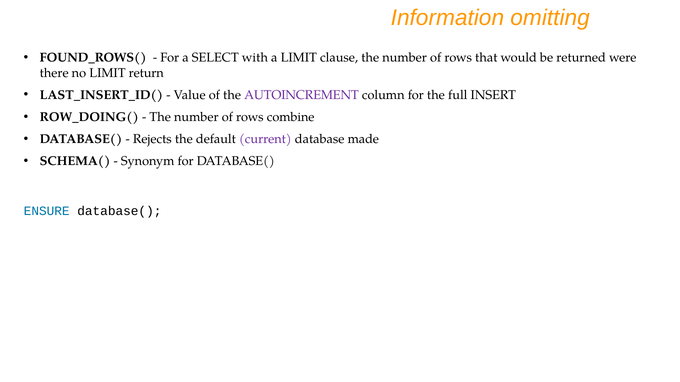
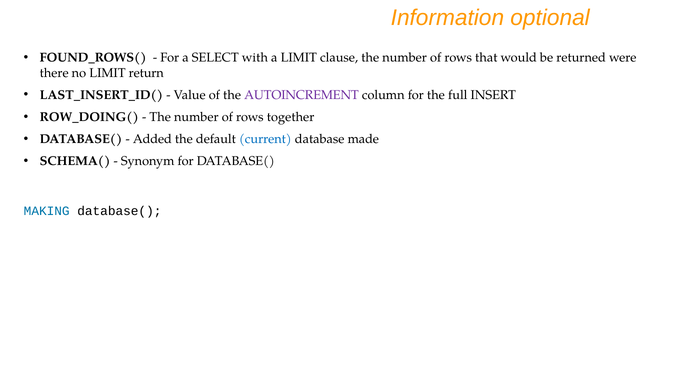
omitting: omitting -> optional (550, 18)
combine: combine -> together (291, 117)
Rejects: Rejects -> Added (152, 139)
current colour: purple -> blue (265, 139)
ENSURE: ENSURE -> MAKING (47, 211)
